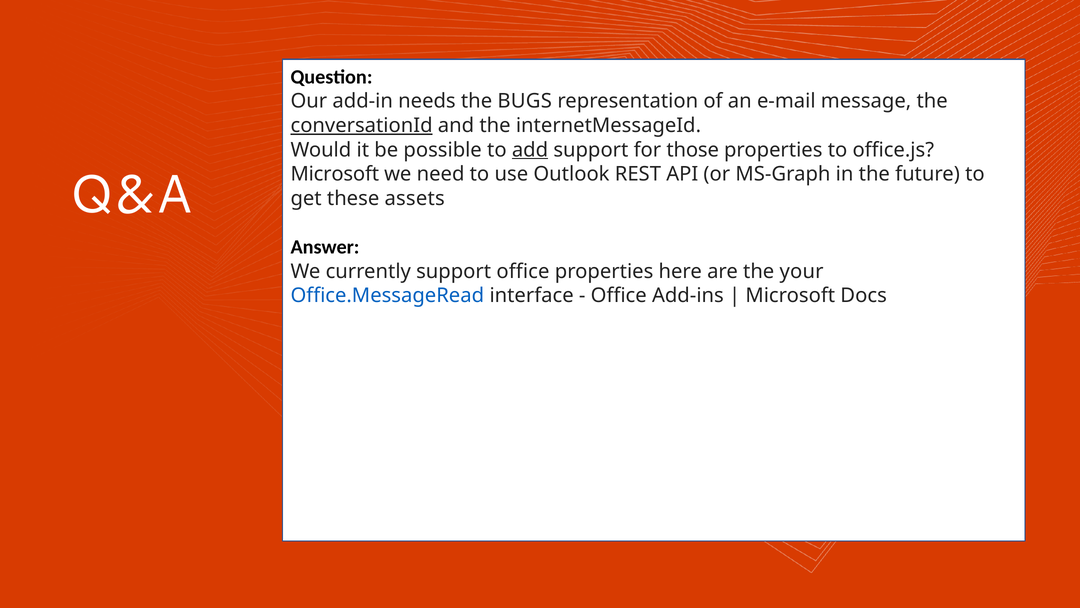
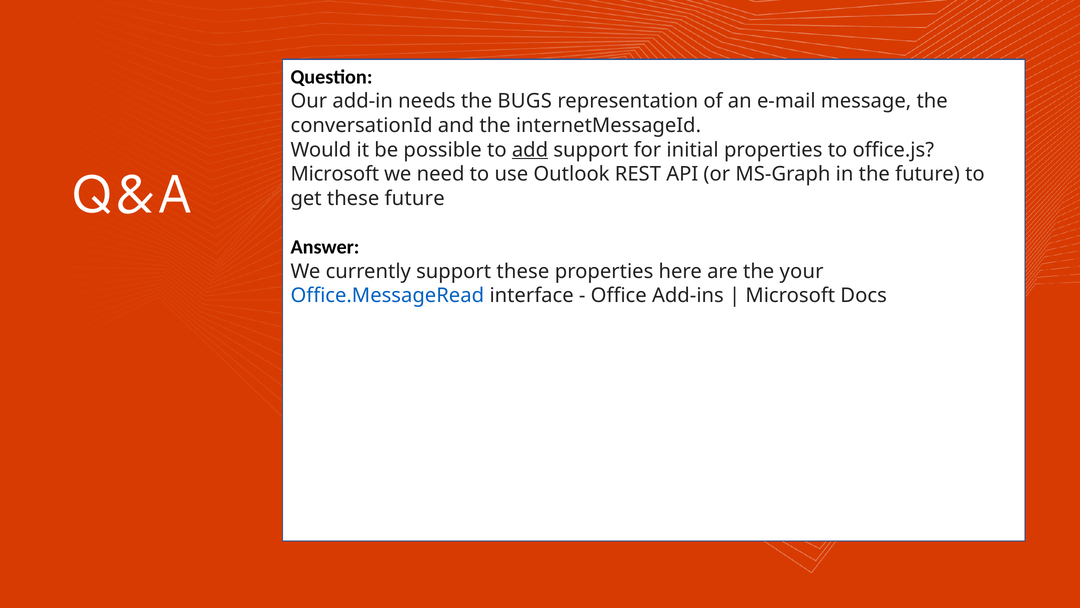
conversationId underline: present -> none (362, 125)
those: those -> initial (693, 150)
these assets: assets -> future (415, 198)
support office: office -> these (523, 271)
